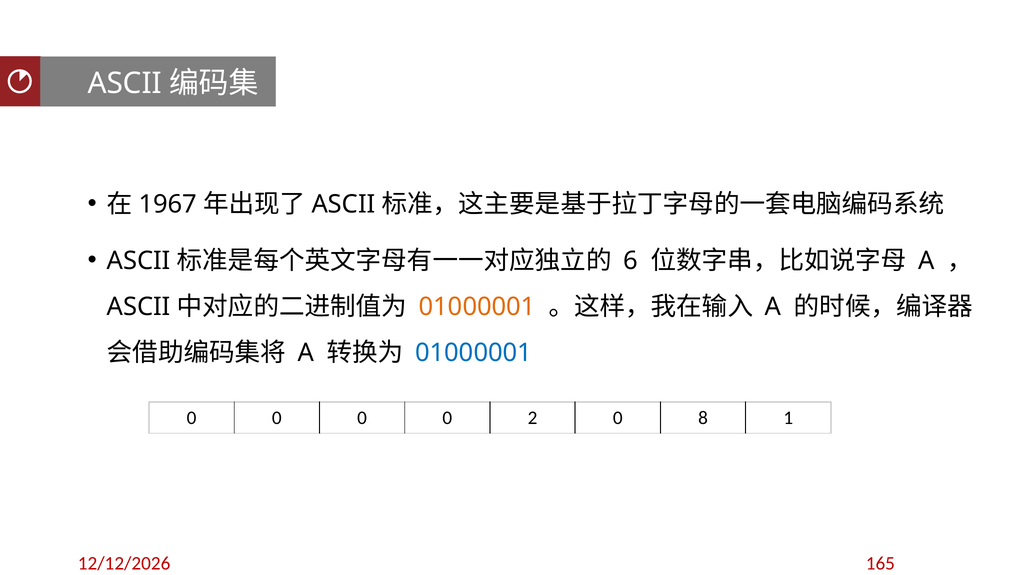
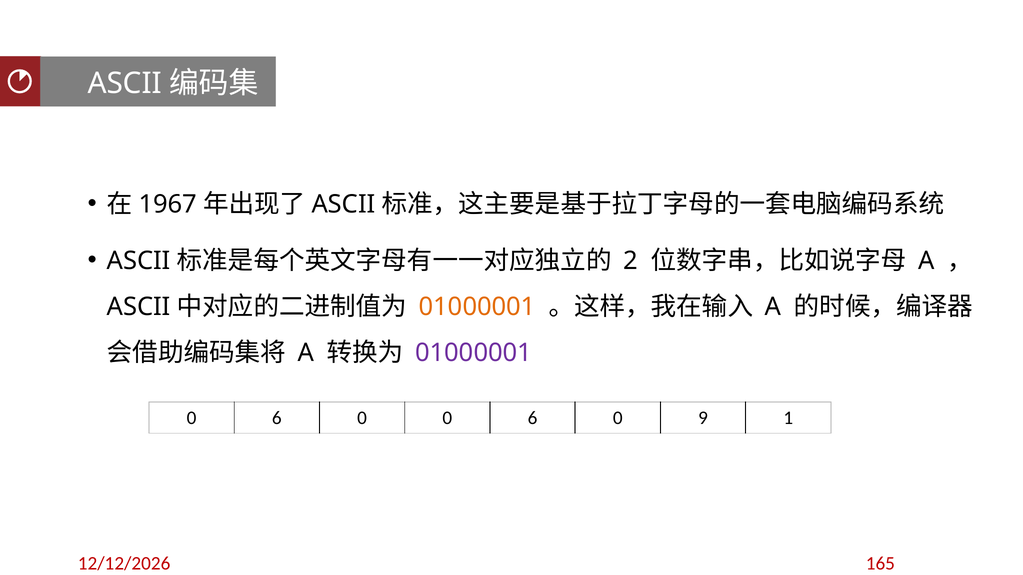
6: 6 -> 2 (631, 261)
01000001 colour: blue -> purple (474, 353)
0: 0 -> 6 (277, 418)
0 0 2: 2 -> 6 (533, 418)
8: 8 -> 9 (703, 418)
